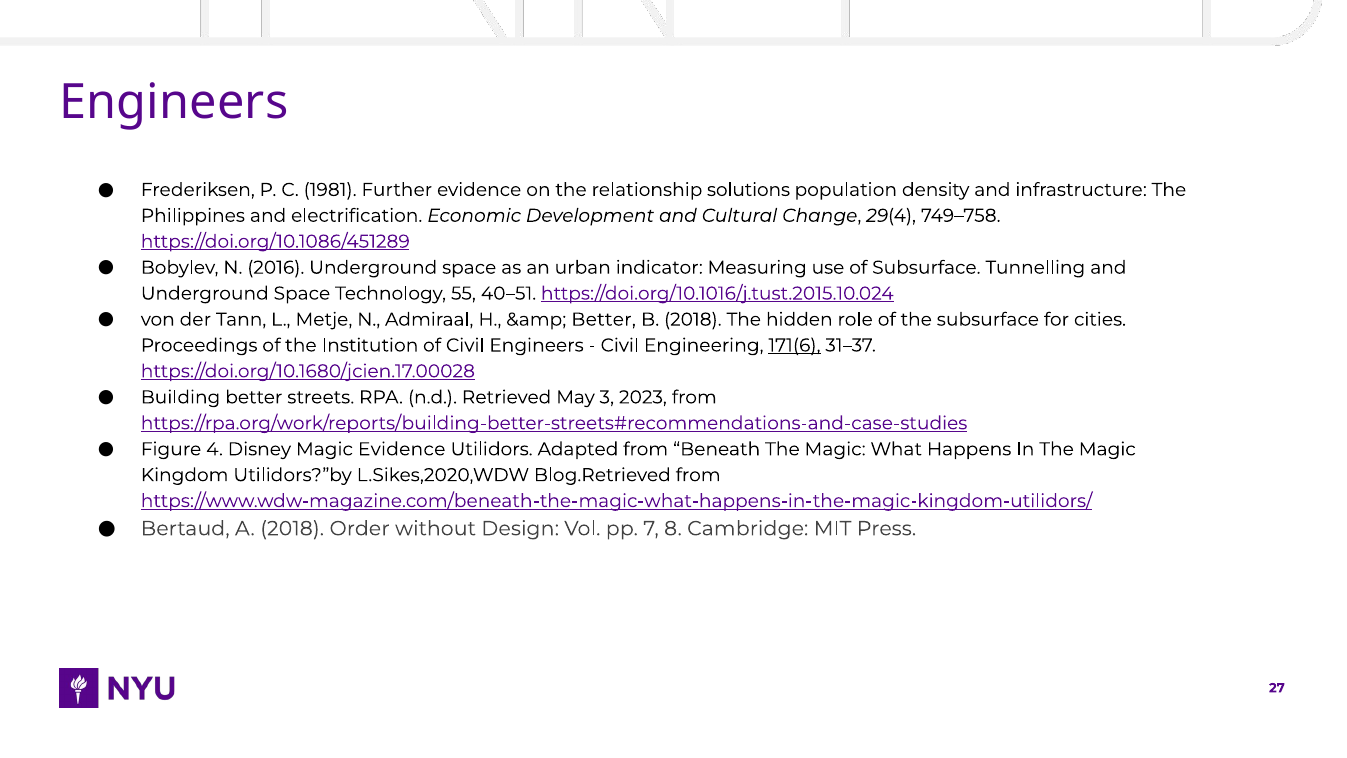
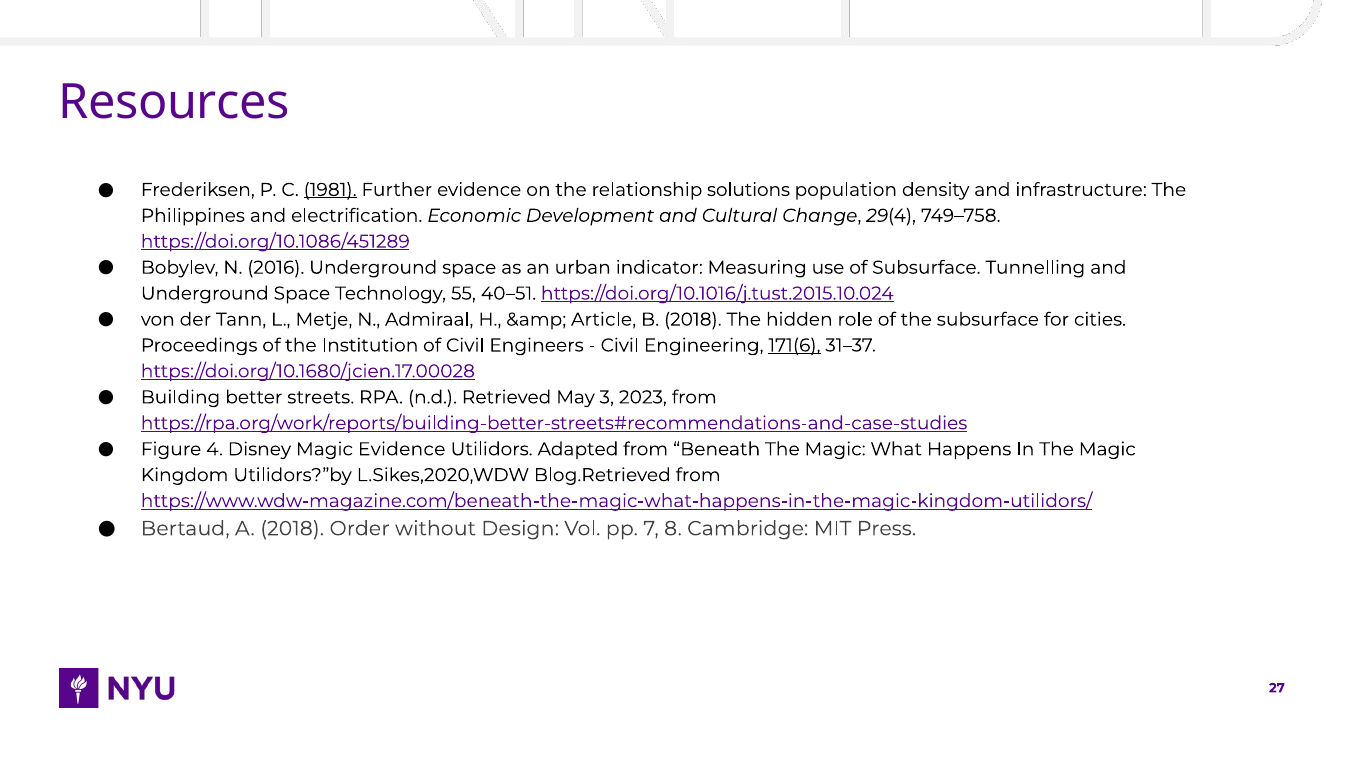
Engineers: Engineers -> Resources (174, 103)
1981 underline: none -> present (330, 190)
&amp Better: Better -> Article (604, 319)
